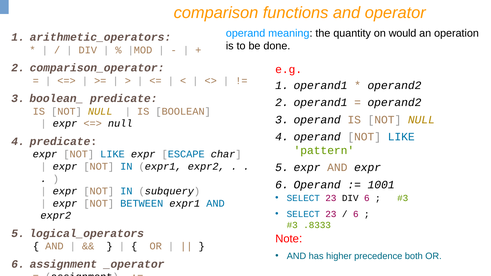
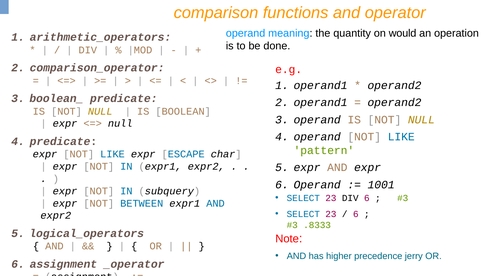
both: both -> jerry (414, 256)
